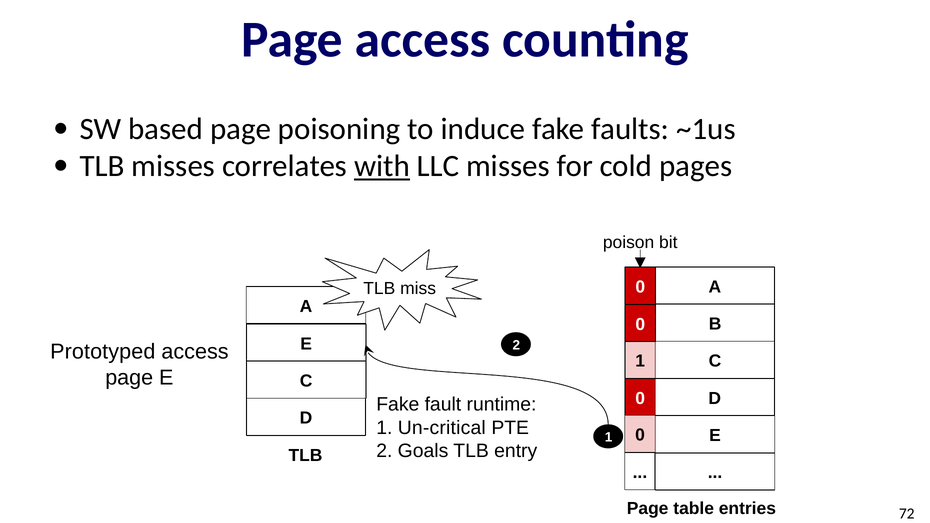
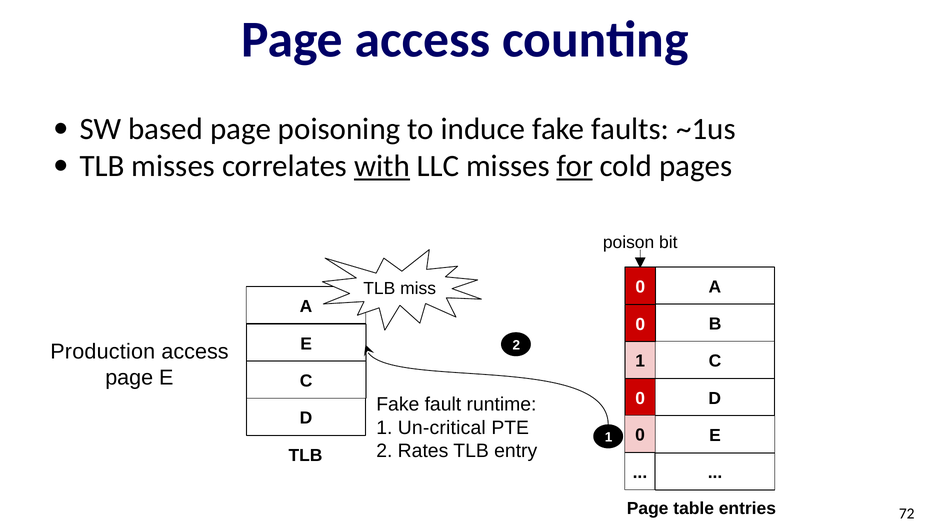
for underline: none -> present (575, 166)
Prototyped: Prototyped -> Production (103, 352)
Goals: Goals -> Rates (423, 451)
